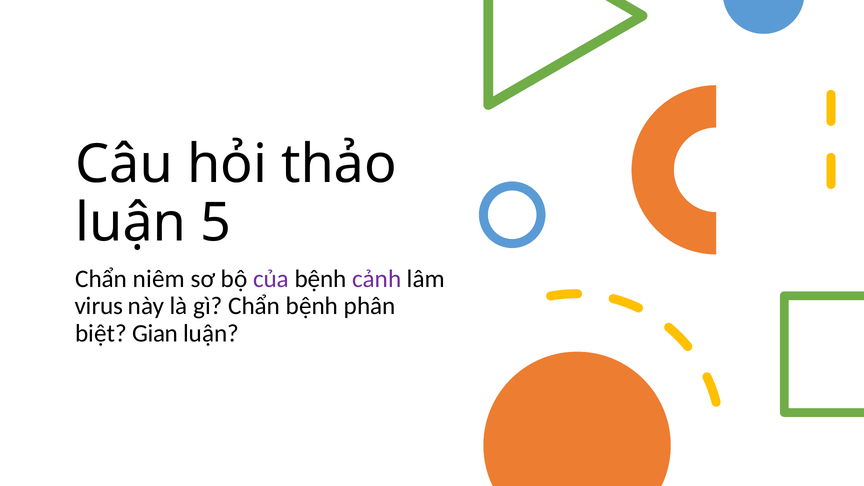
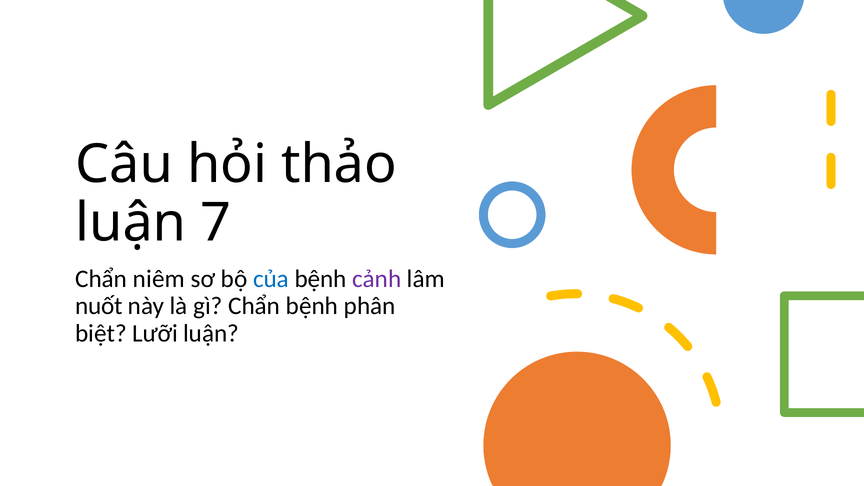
5: 5 -> 7 (216, 223)
của colour: purple -> blue (271, 279)
virus: virus -> nuốt (99, 306)
Gian: Gian -> Lưỡi (155, 333)
